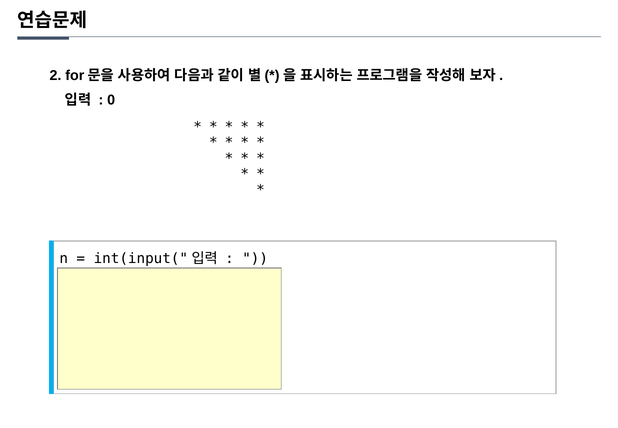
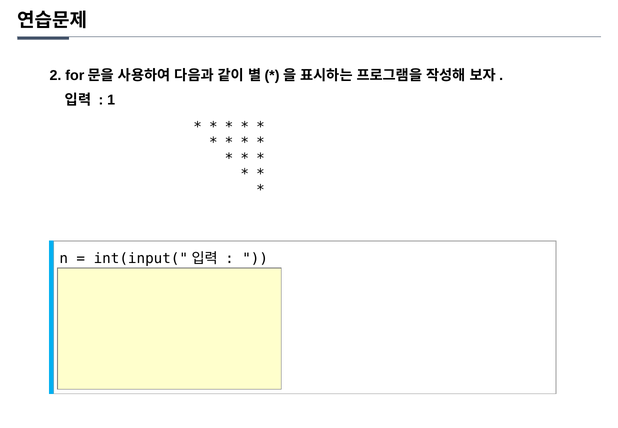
0: 0 -> 1 (111, 100)
